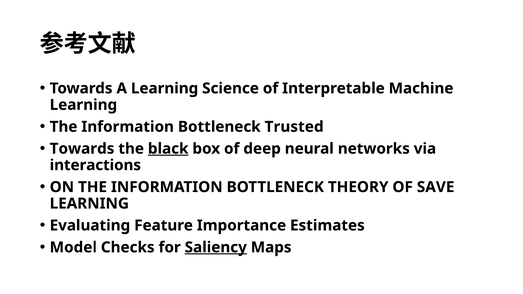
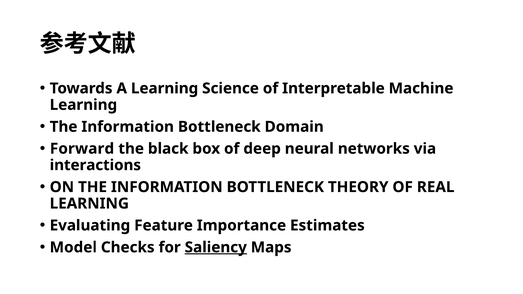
Trusted: Trusted -> Domain (294, 127)
Towards: Towards -> Forward (82, 149)
black underline: present -> none (168, 149)
SAVE: SAVE -> REAL (436, 187)
